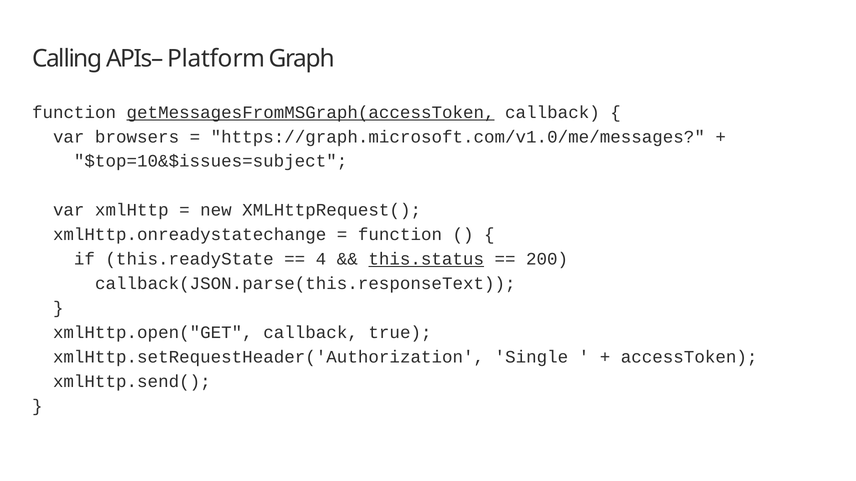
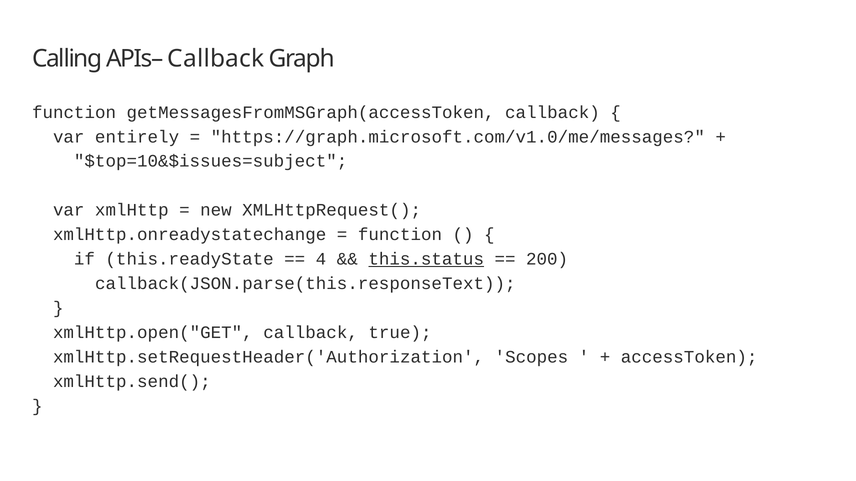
APIs– Platform: Platform -> Callback (216, 59)
getMessagesFromMSGraph(accessToken underline: present -> none (311, 112)
browsers: browsers -> entirely (137, 137)
Single: Single -> Scopes (531, 357)
